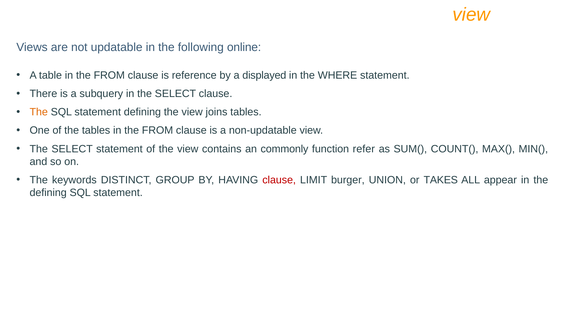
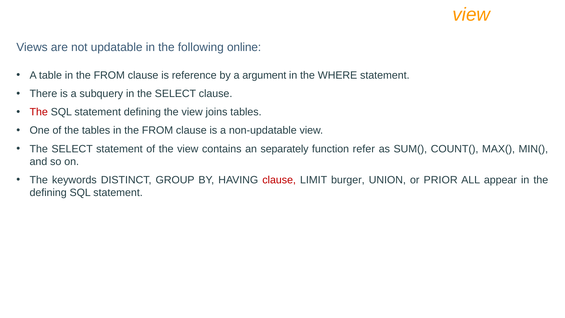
displayed: displayed -> argument (264, 75)
The colour: orange -> red (39, 112)
commonly: commonly -> separately (285, 149)
TAKES: TAKES -> PRIOR (441, 180)
